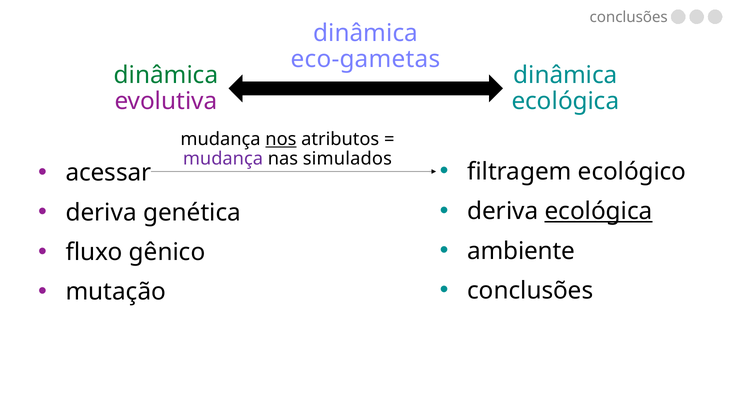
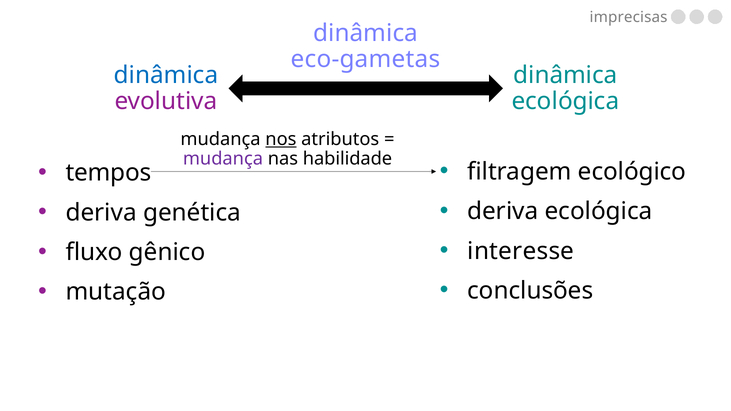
conclusões: conclusões -> imprecisas (629, 17)
dinâmica colour: green -> blue (166, 75)
simulados: simulados -> habilidade (347, 159)
acessar: acessar -> tempos (108, 173)
ecológica underline: present -> none (599, 211)
ambiente: ambiente -> interesse (521, 251)
